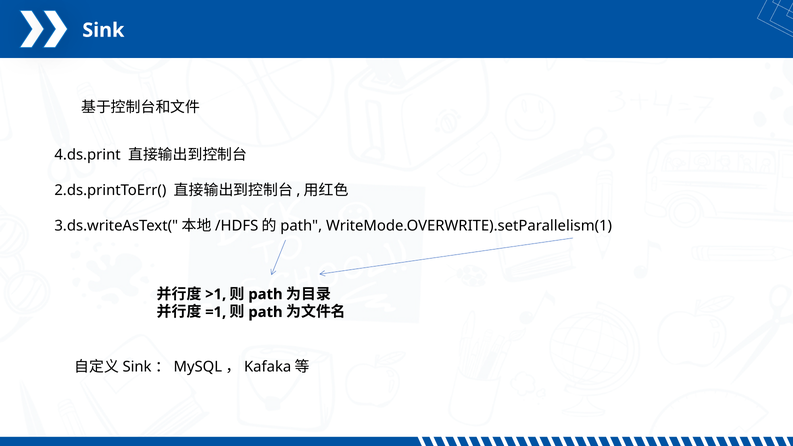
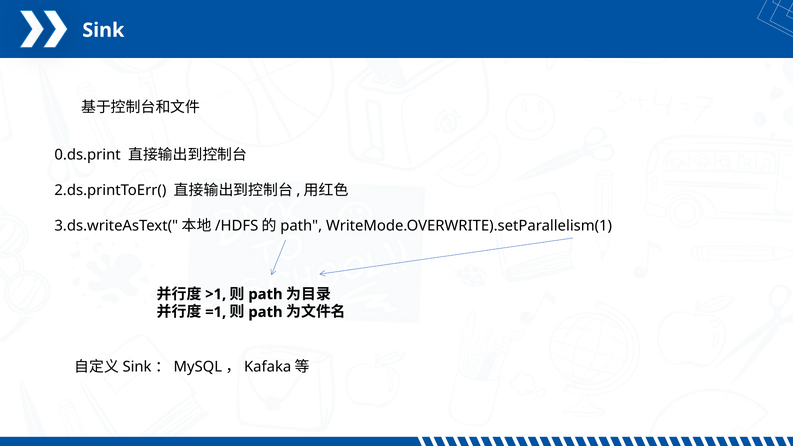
4.ds.print: 4.ds.print -> 0.ds.print (88, 155)
